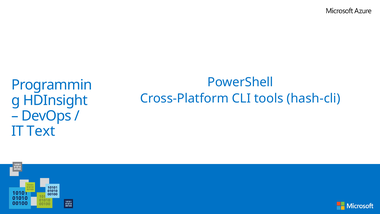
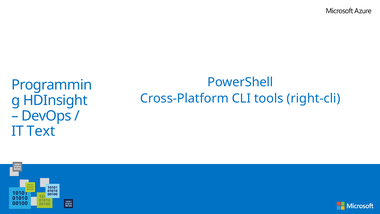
hash-cli: hash-cli -> right-cli (314, 98)
